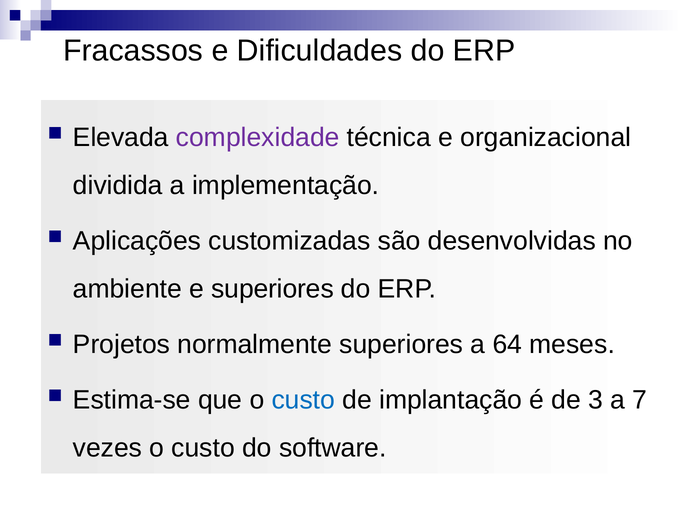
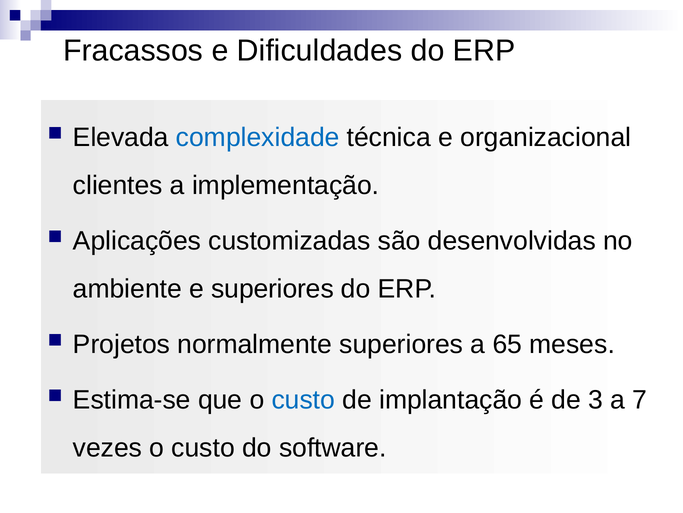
complexidade colour: purple -> blue (258, 137)
dividida: dividida -> clientes (118, 185)
64: 64 -> 65 (507, 344)
